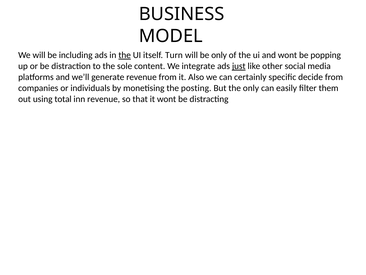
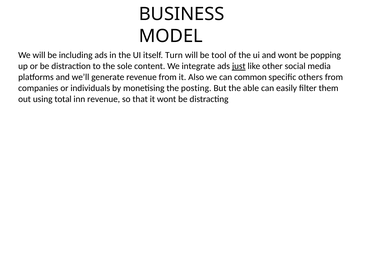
the underline: present -> none (125, 55)
be only: only -> tool (219, 55)
certainly: certainly -> common (250, 77)
decide: decide -> others (311, 77)
the only: only -> able (251, 88)
